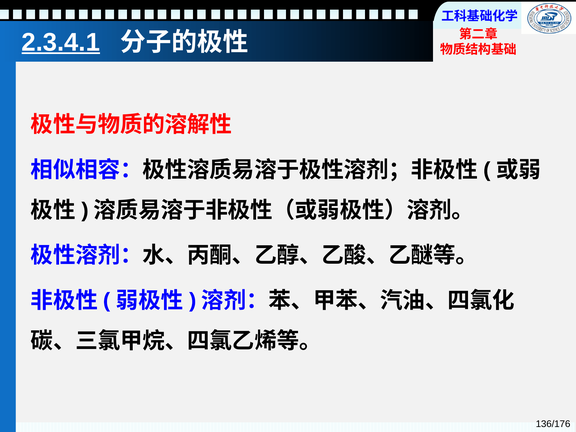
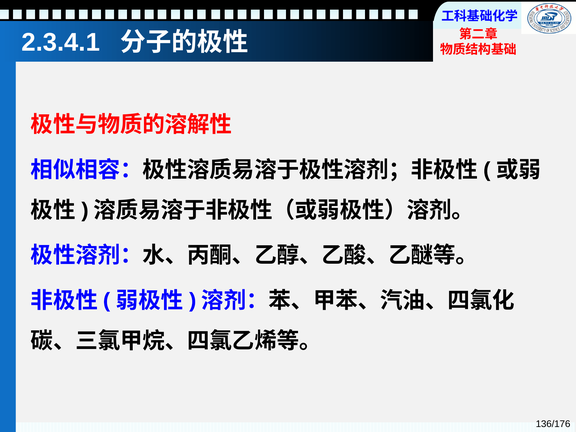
2.3.4.1 underline: present -> none (61, 42)
